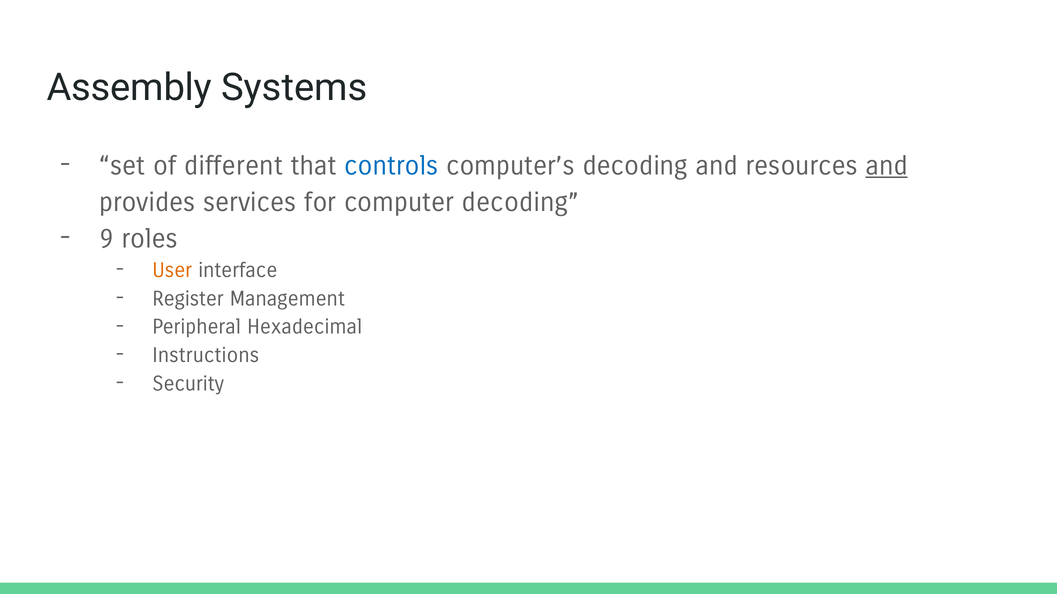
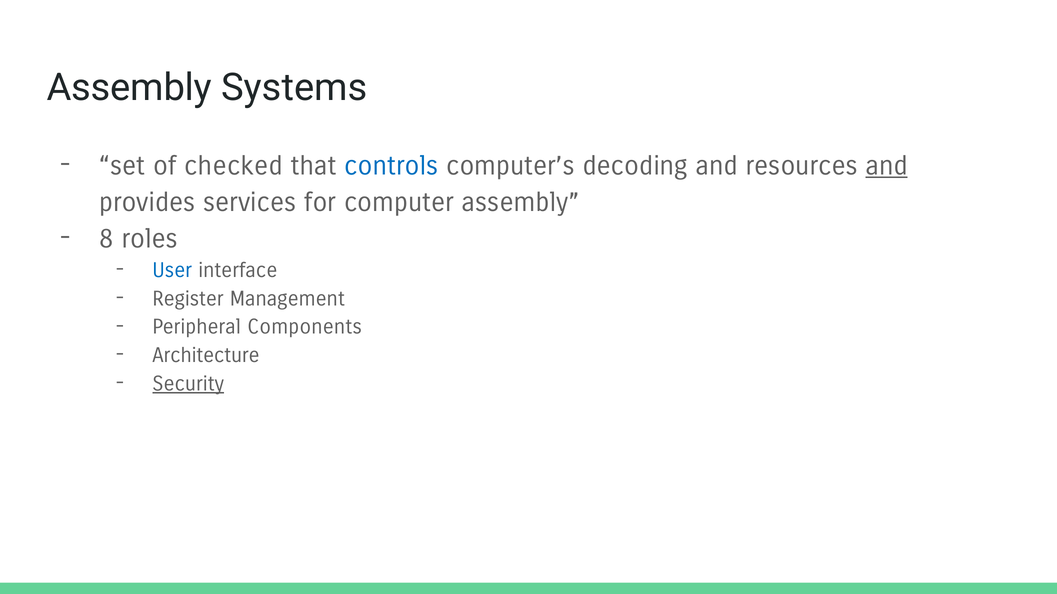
different: different -> checked (234, 166)
computer decoding: decoding -> assembly (521, 203)
9: 9 -> 8 (107, 239)
User colour: orange -> blue (172, 271)
Hexadecimal: Hexadecimal -> Components (305, 328)
Instructions: Instructions -> Architecture (206, 356)
Security underline: none -> present (188, 384)
